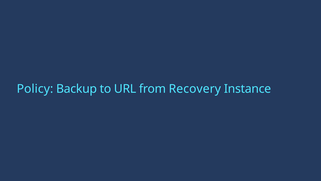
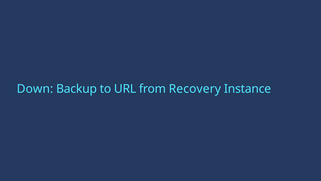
Policy: Policy -> Down (35, 89)
